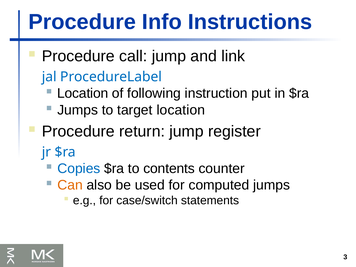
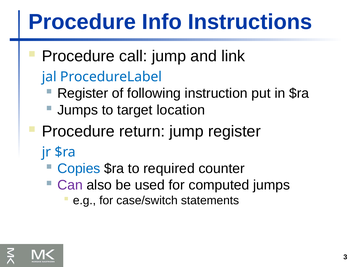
Location: Location -> Register (83, 93)
contents: contents -> required (169, 169)
Can colour: orange -> purple (70, 185)
